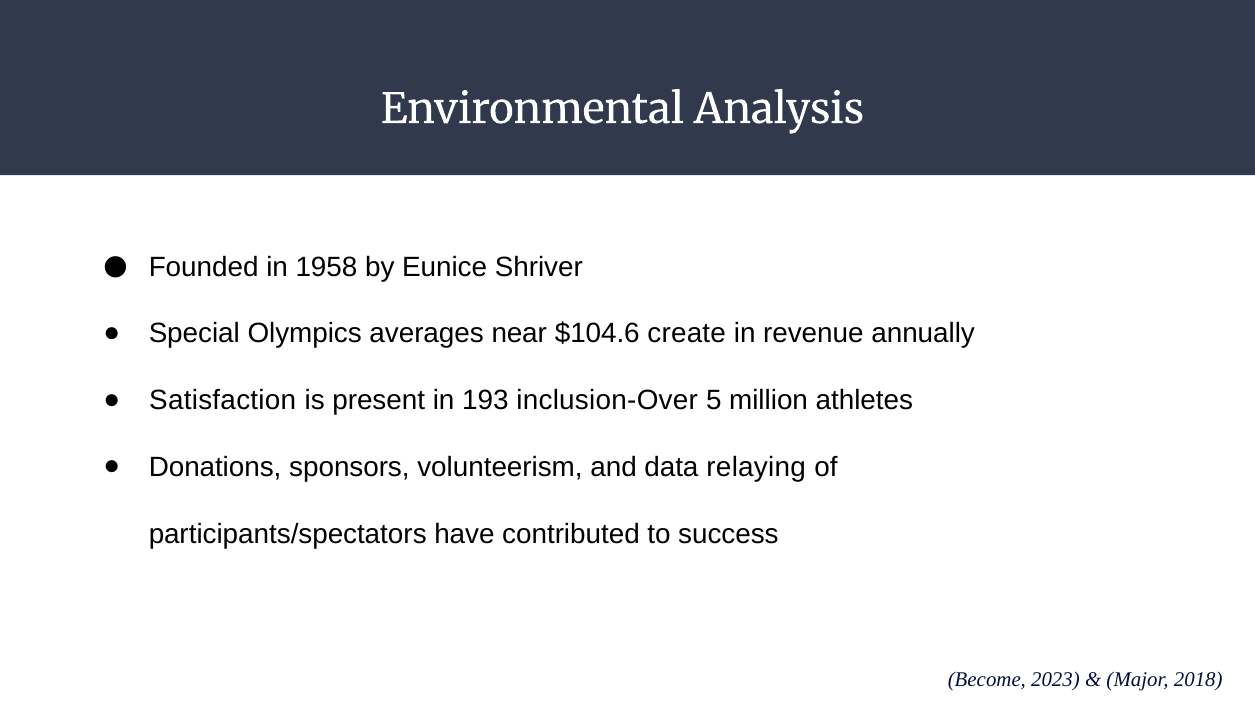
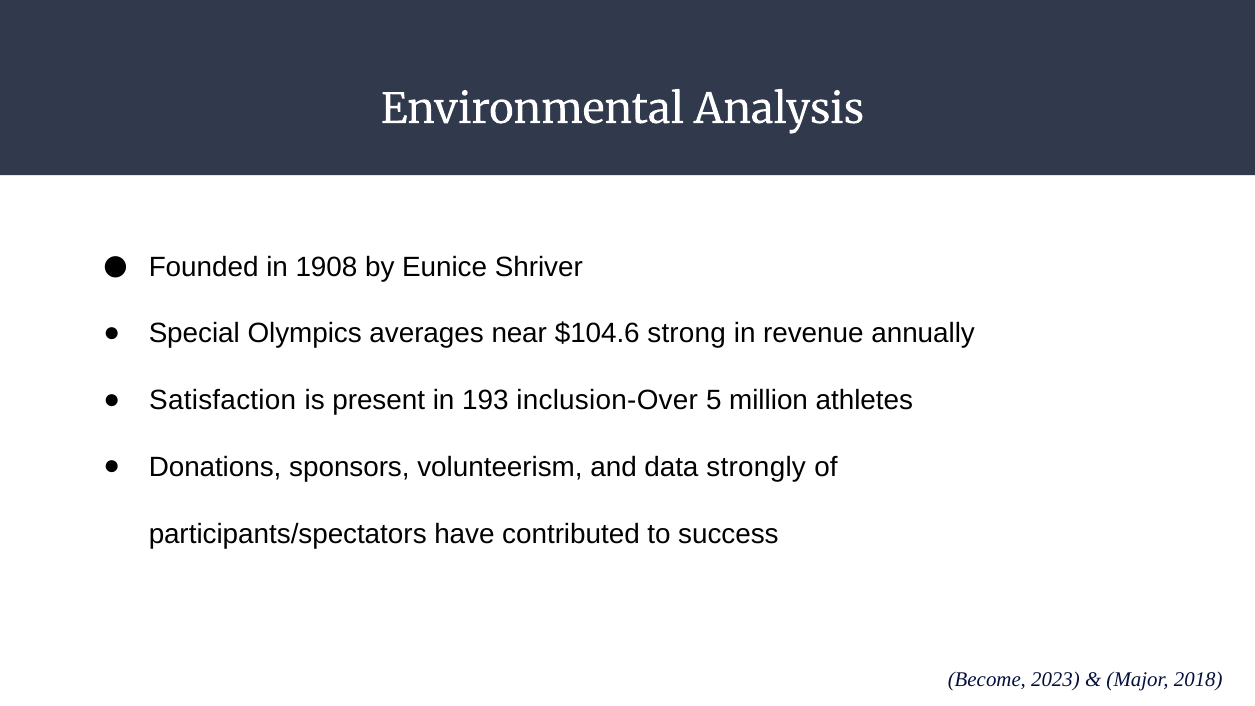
1958: 1958 -> 1908 (326, 267)
create: create -> strong (687, 334)
relaying: relaying -> strongly (756, 467)
